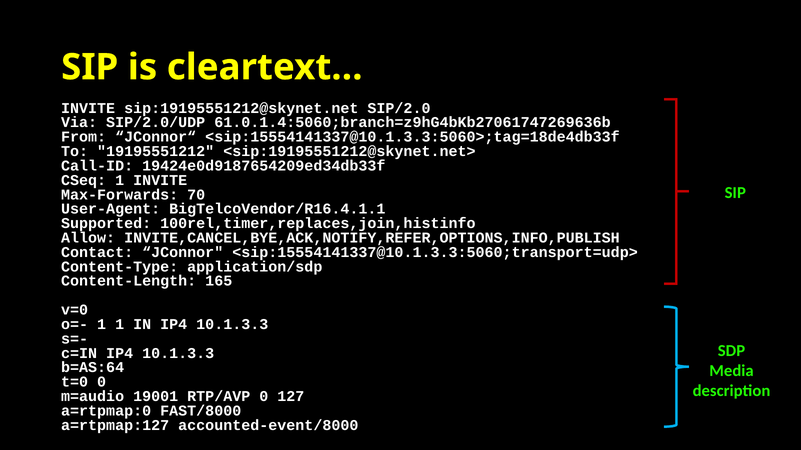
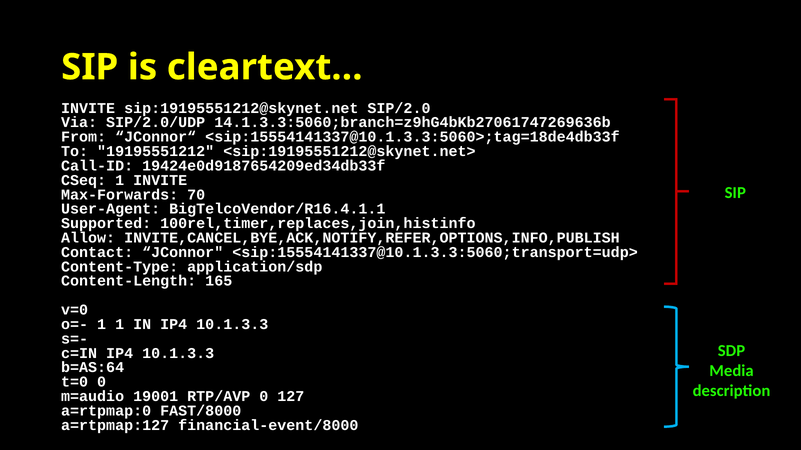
61.0.1.4:5060;branch=z9hG4bKb27061747269636b: 61.0.1.4:5060;branch=z9hG4bKb27061747269636b -> 14.1.3.3:5060;branch=z9hG4bKb27061747269636b (413, 123)
accounted-event/8000: accounted-event/8000 -> financial-event/8000 (268, 426)
